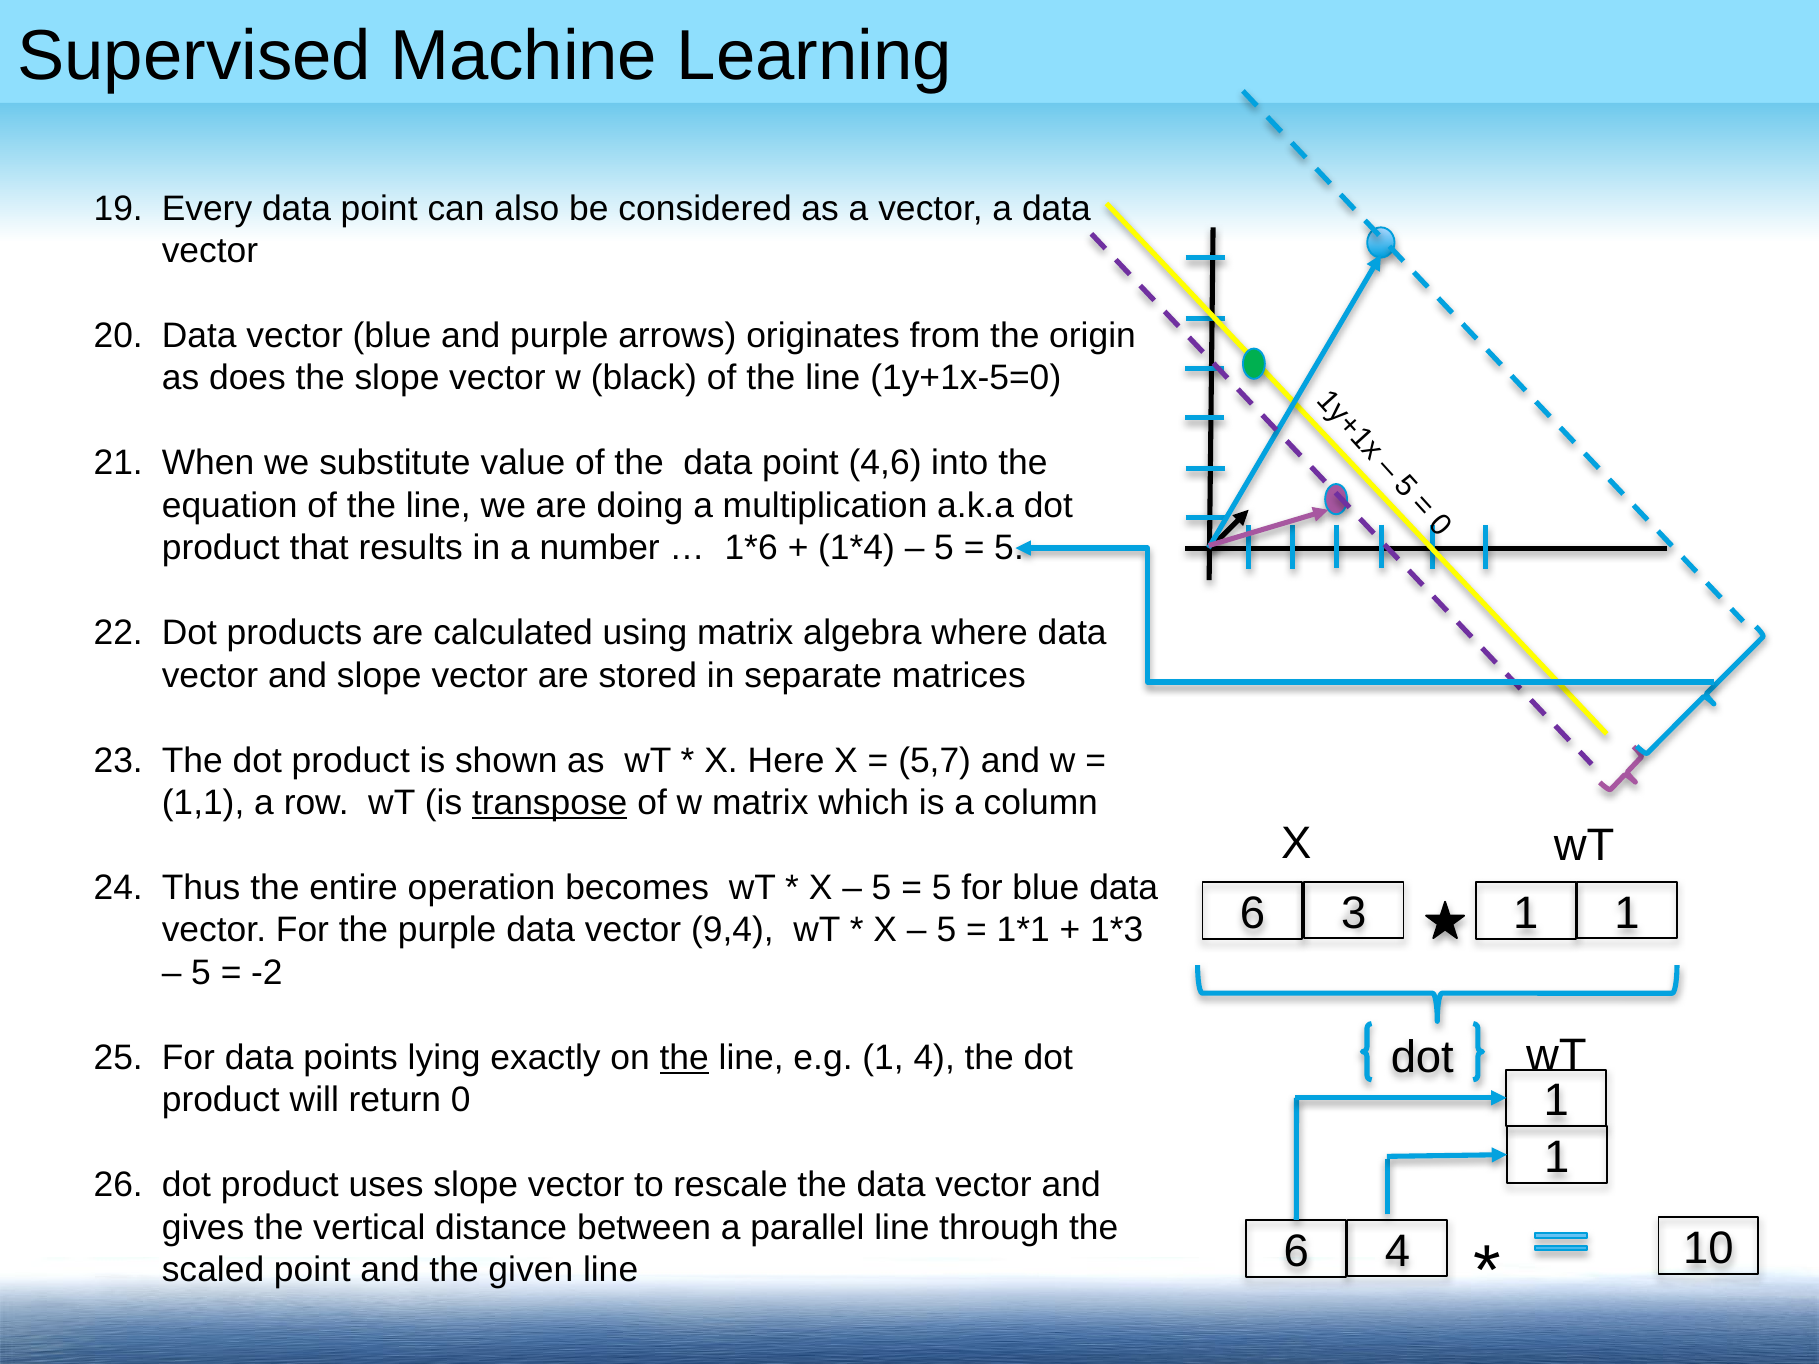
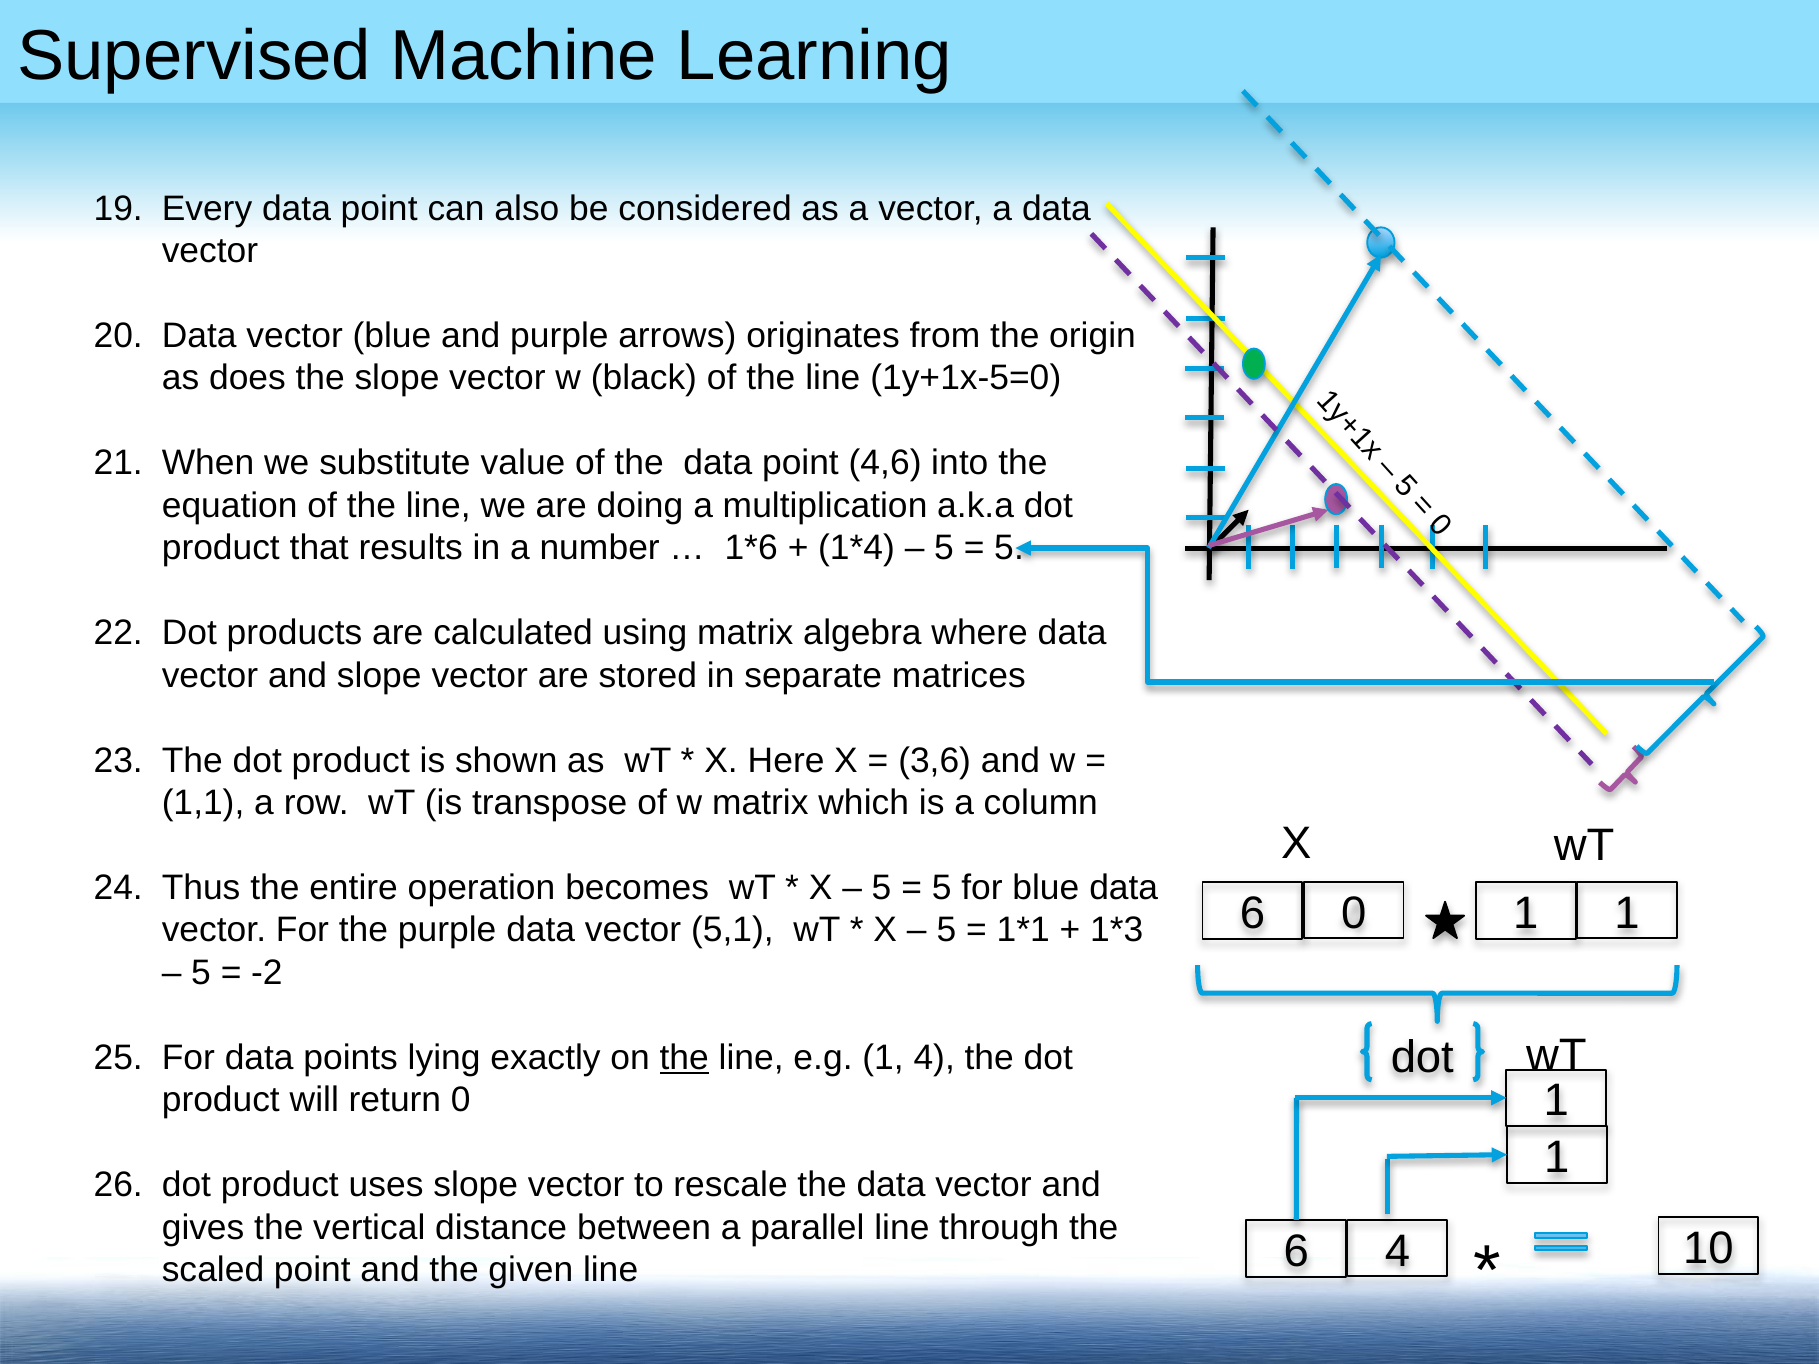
5,7: 5,7 -> 3,6 (935, 760)
transpose underline: present -> none (550, 803)
6 3: 3 -> 0 (1354, 913)
9,4: 9,4 -> 5,1 (732, 930)
